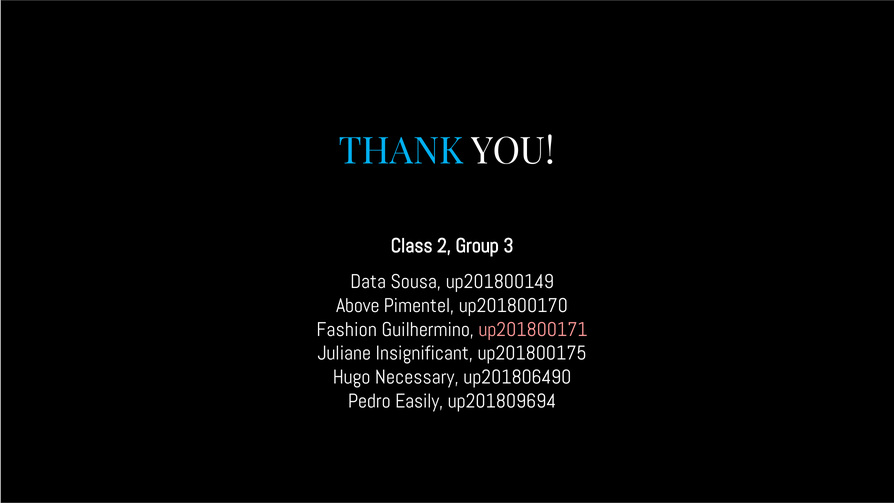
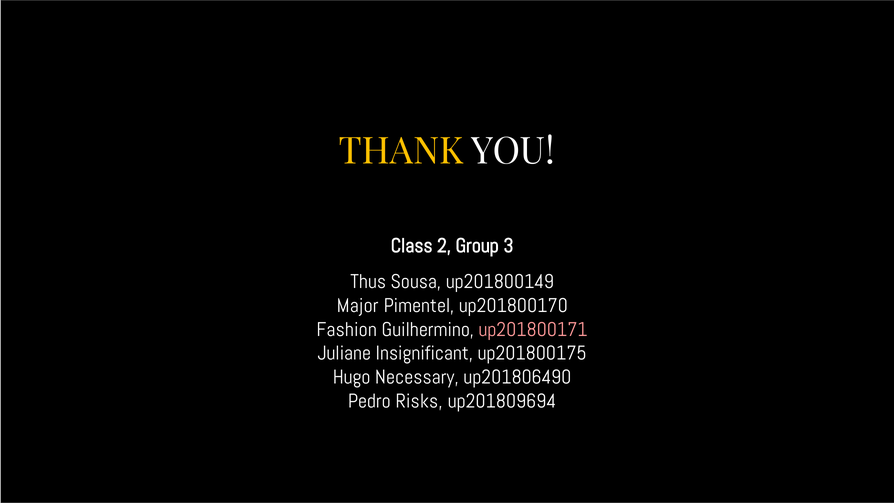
THANK colour: light blue -> yellow (401, 152)
Data: Data -> Thus (368, 282)
Above: Above -> Major (358, 306)
Easily: Easily -> Risks (419, 401)
